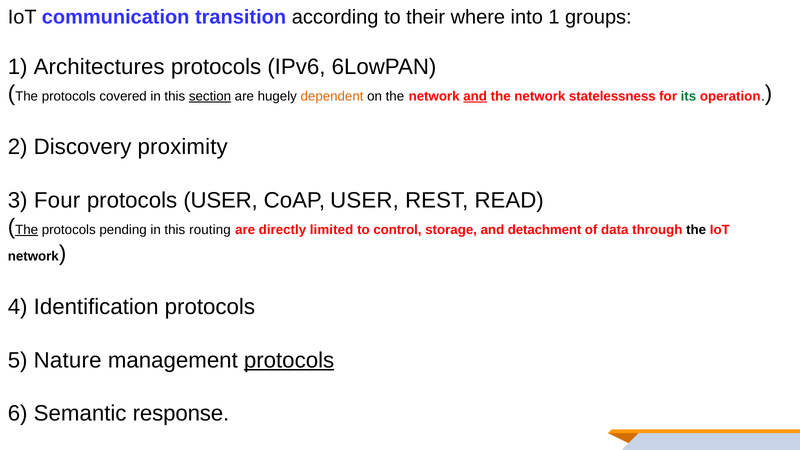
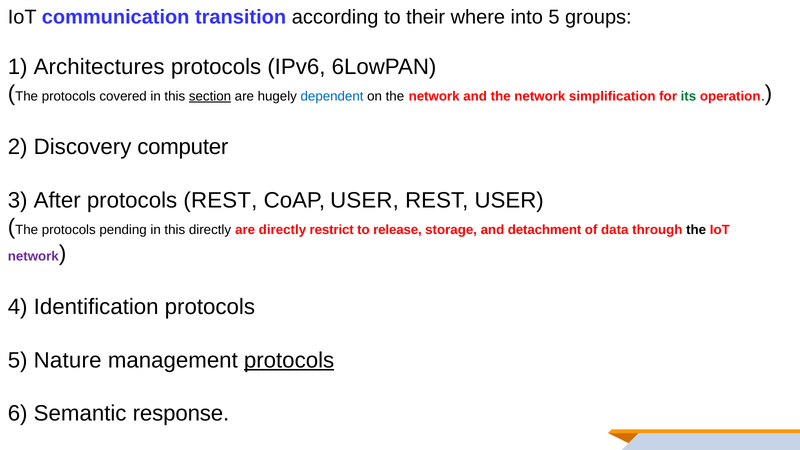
into 1: 1 -> 5 (554, 17)
dependent colour: orange -> blue (332, 96)
and underline: present -> none (475, 96)
statelessness: statelessness -> simplification (612, 96)
proximity: proximity -> computer (183, 147)
Four: Four -> After (57, 200)
protocols USER: USER -> REST (220, 200)
REST READ: READ -> USER (509, 200)
The underline: present -> none (27, 230)
this routing: routing -> directly (210, 230)
limited: limited -> restrict (332, 230)
control: control -> release (397, 230)
network colour: black -> purple (33, 256)
